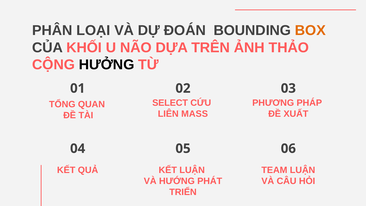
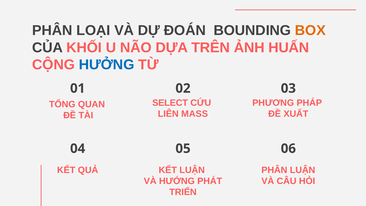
THẢO: THẢO -> HUẤN (289, 48)
HƯỞNG colour: black -> blue (107, 65)
TEAM: TEAM -> PHÂN (274, 170)
